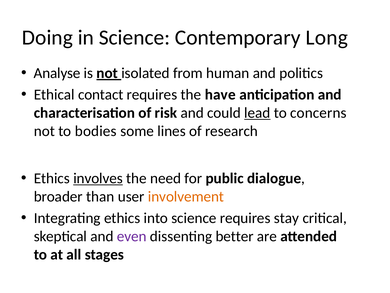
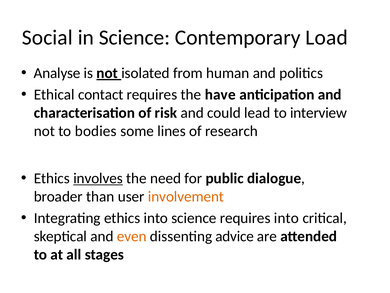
Doing: Doing -> Social (47, 38)
Long: Long -> Load (327, 38)
lead underline: present -> none (257, 113)
concerns: concerns -> interview (318, 113)
requires stay: stay -> into (286, 218)
even colour: purple -> orange (132, 236)
better: better -> advice (235, 236)
